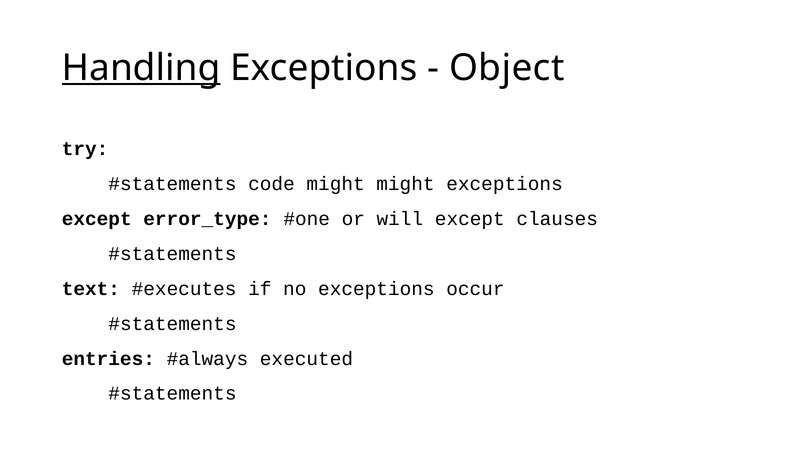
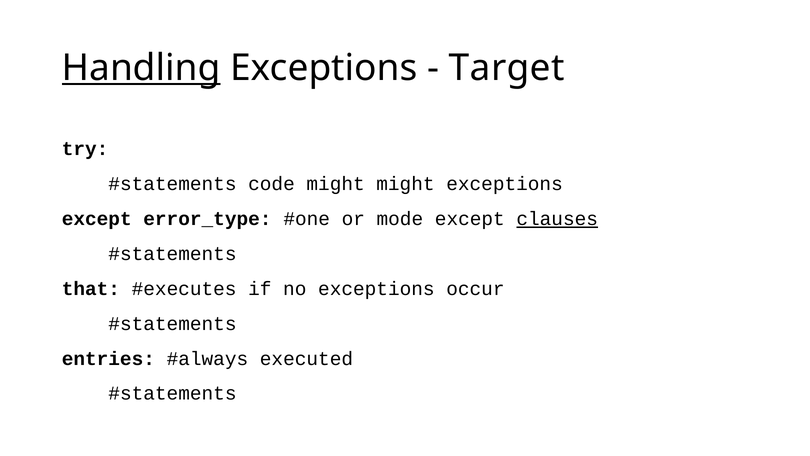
Object: Object -> Target (507, 68)
will: will -> mode (400, 219)
clauses underline: none -> present (557, 219)
text: text -> that (91, 289)
